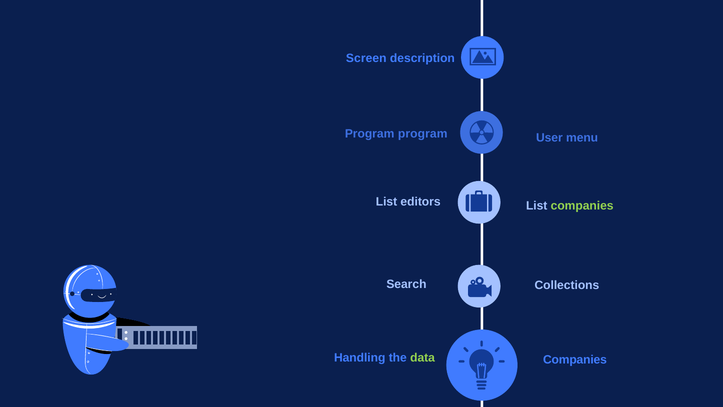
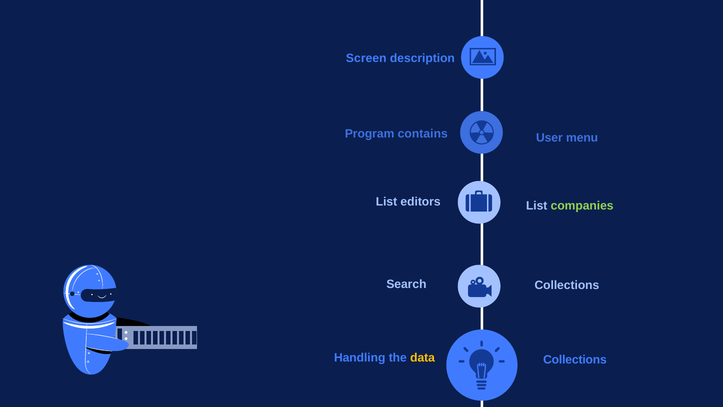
Program program: program -> contains (423, 134)
data colour: light green -> yellow (423, 357)
Companies: Companies -> Collections (575, 359)
